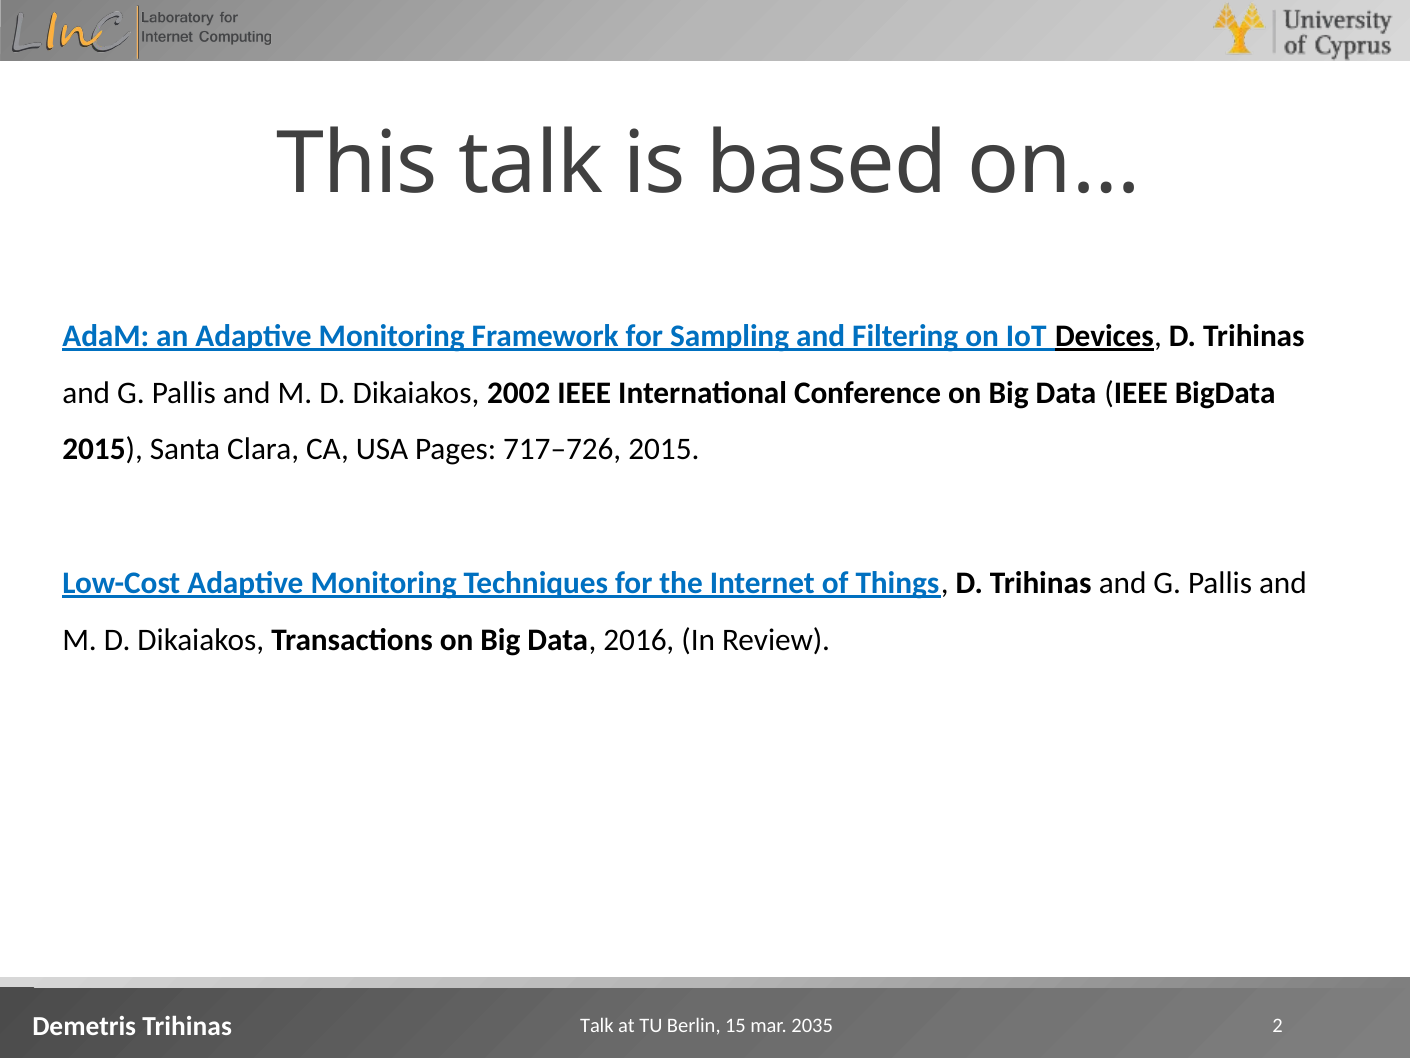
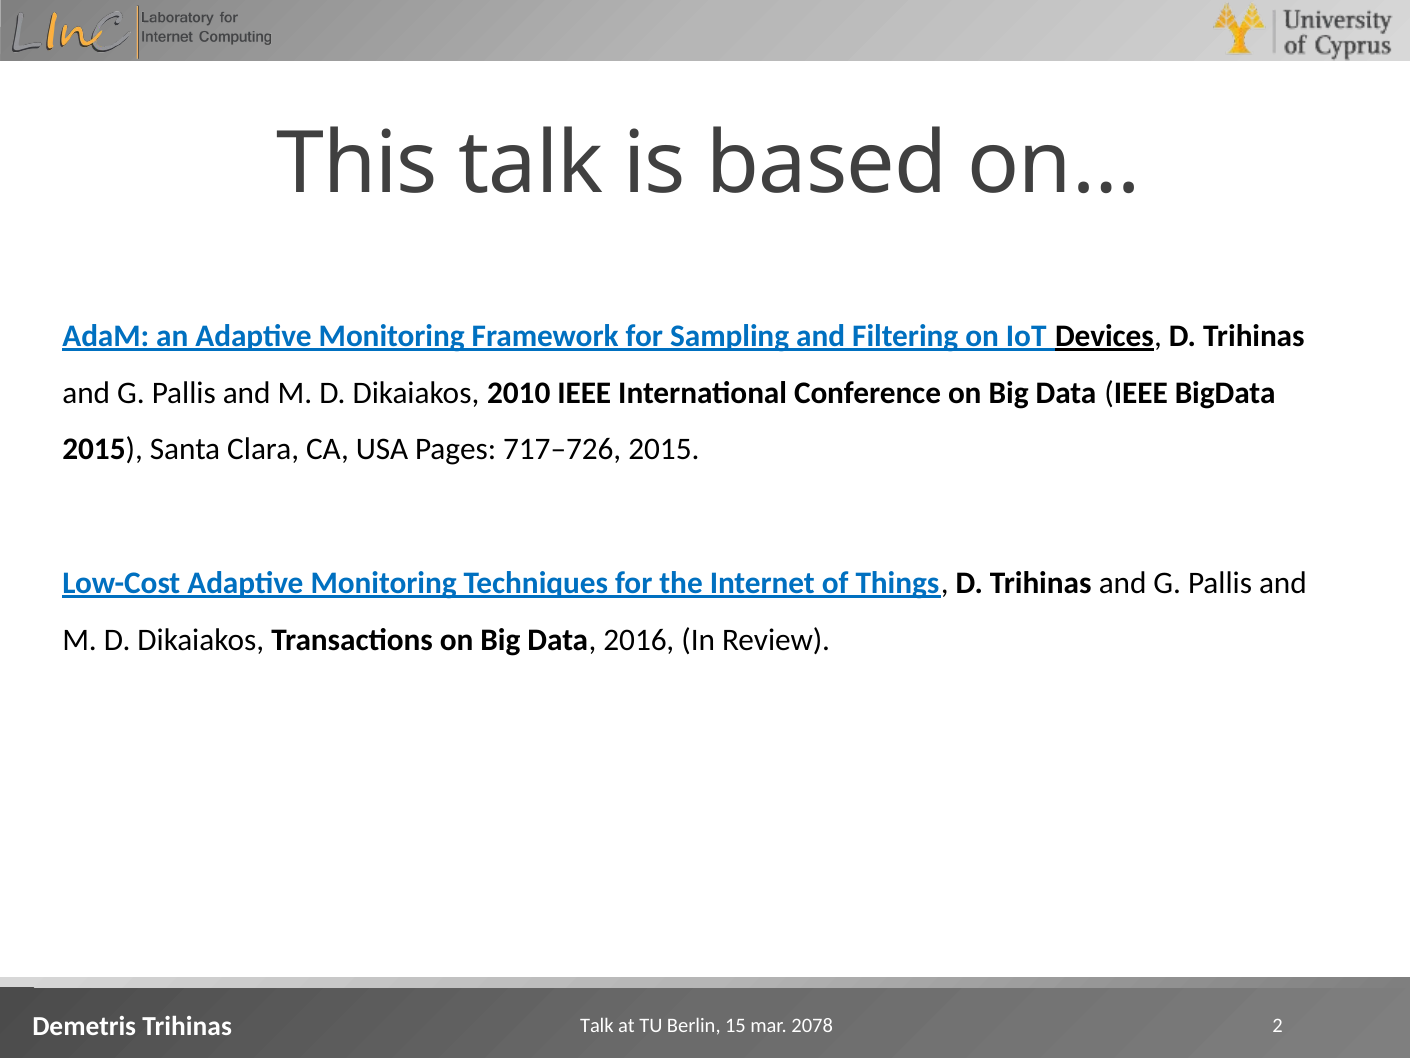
2002: 2002 -> 2010 (519, 393)
2035: 2035 -> 2078 (812, 1026)
